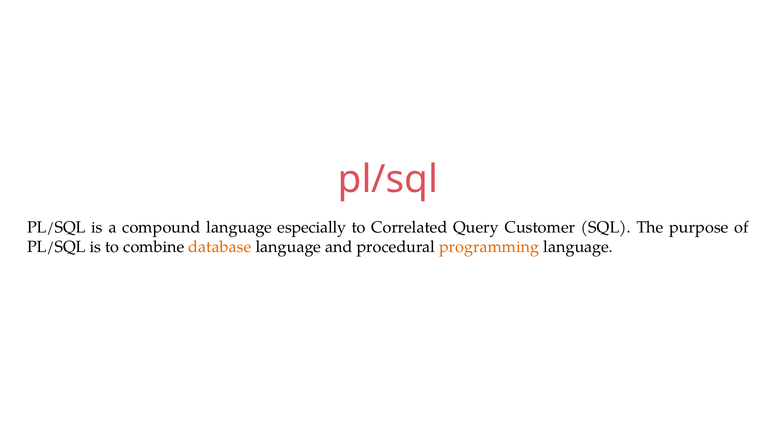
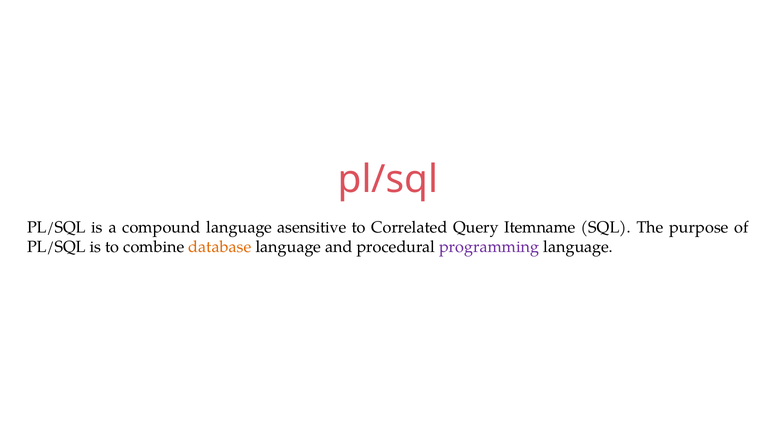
especially: especially -> asensitive (312, 227)
Customer: Customer -> Itemname (540, 227)
programming colour: orange -> purple (489, 246)
